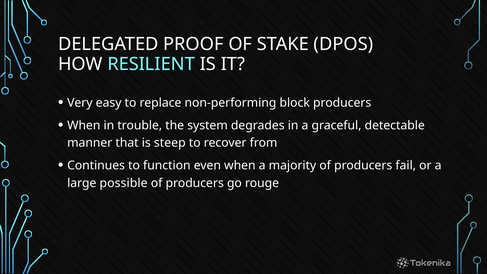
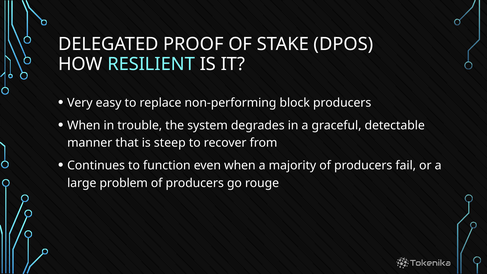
possible: possible -> problem (124, 183)
